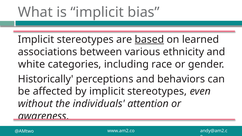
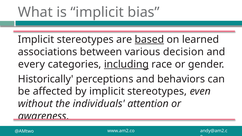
ethnicity: ethnicity -> decision (183, 52)
white: white -> every (32, 64)
including underline: none -> present (126, 64)
